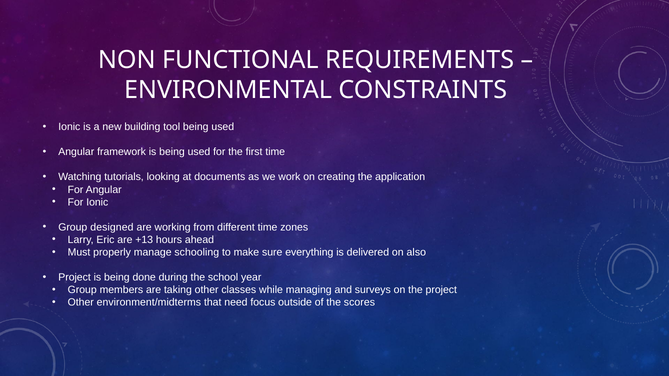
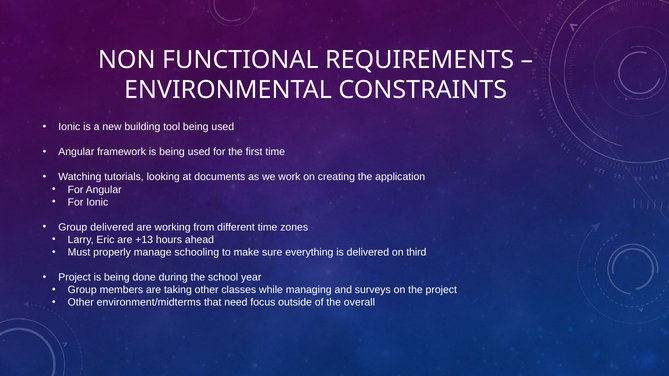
Group designed: designed -> delivered (112, 227)
also: also -> third (416, 252)
scores: scores -> overall (359, 303)
